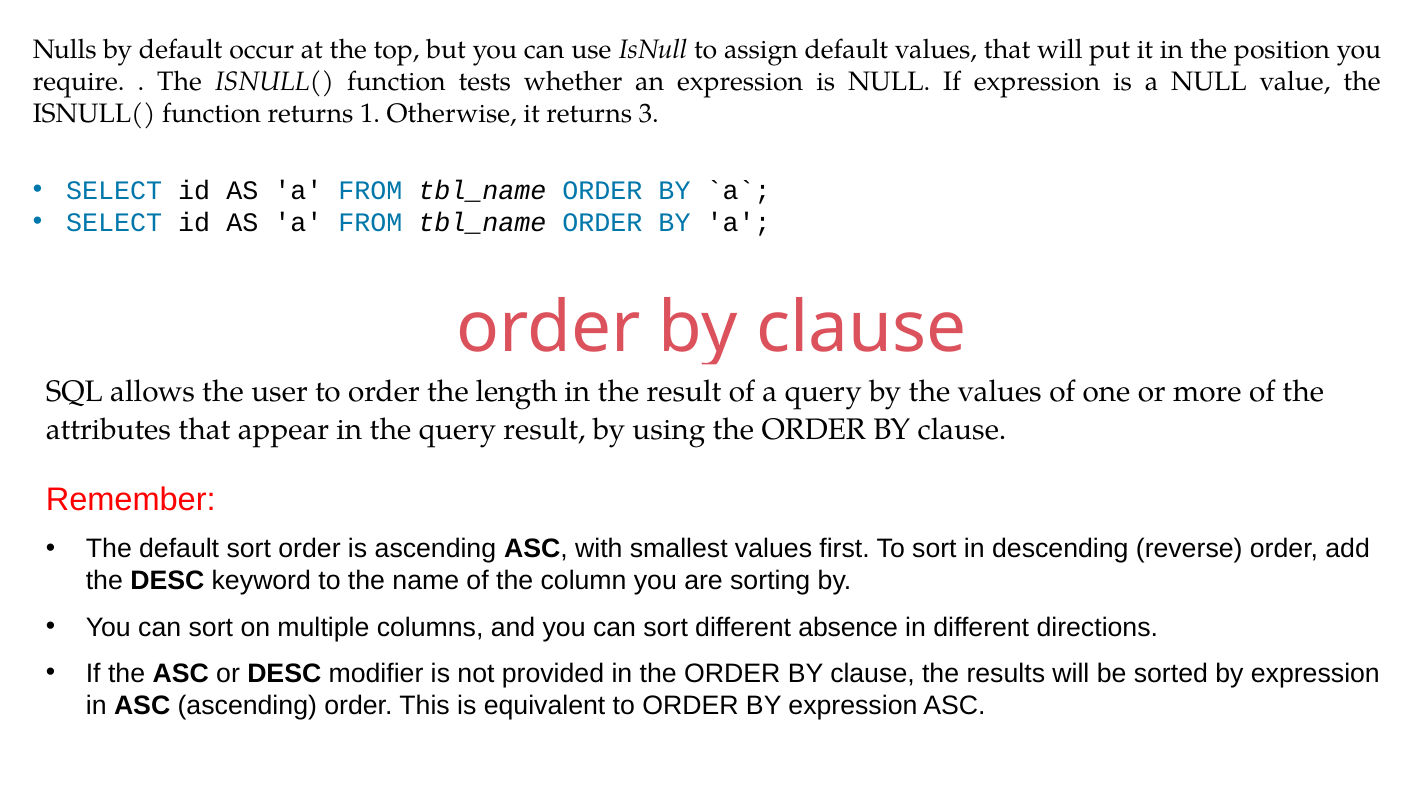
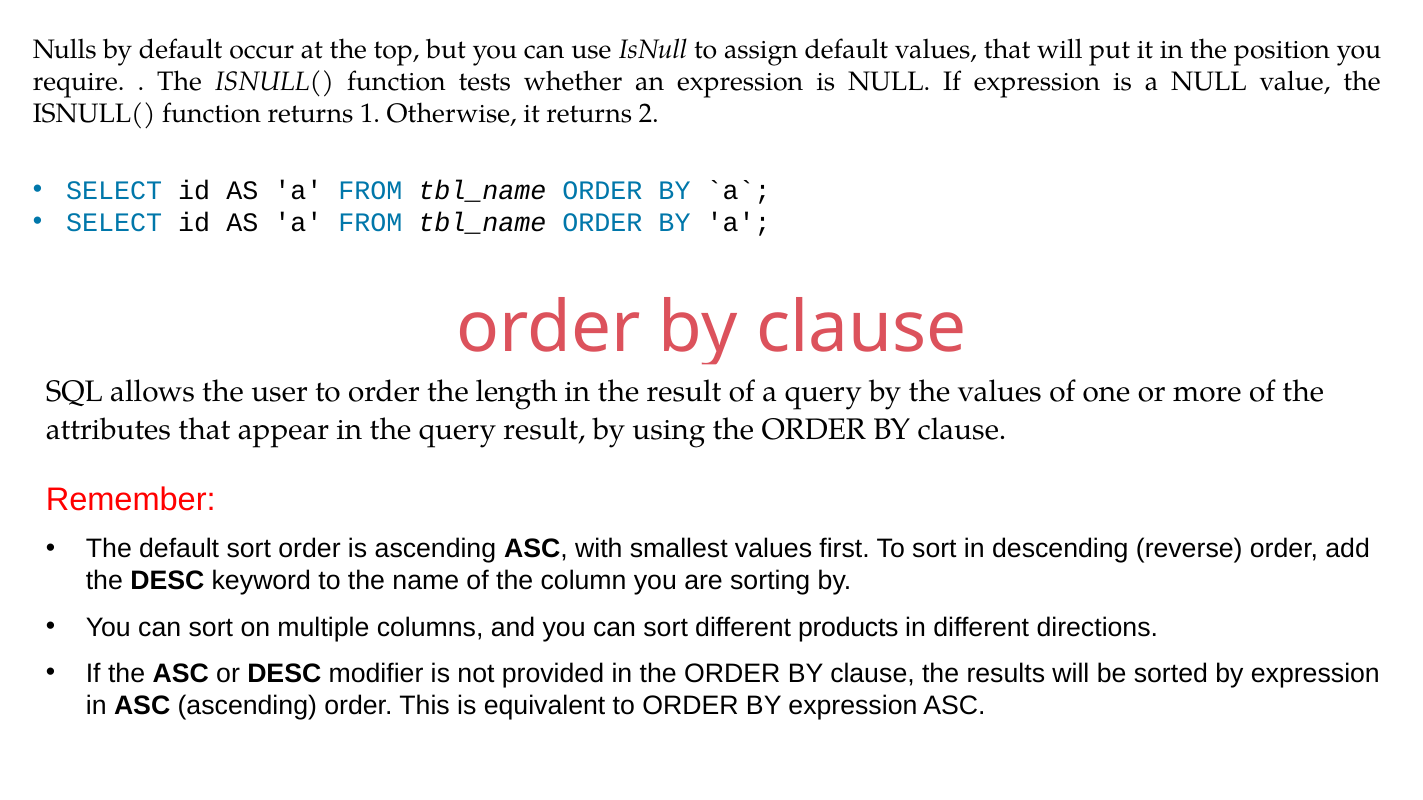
3: 3 -> 2 (649, 114)
absence: absence -> products (848, 628)
